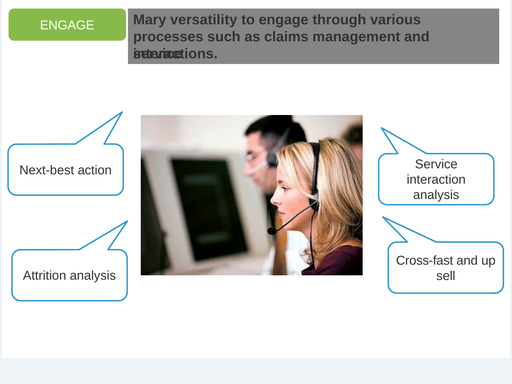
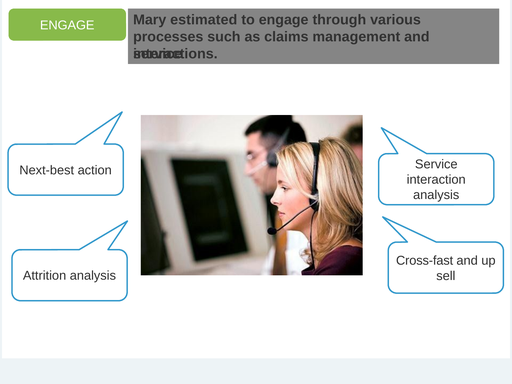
versatility: versatility -> estimated (204, 20)
